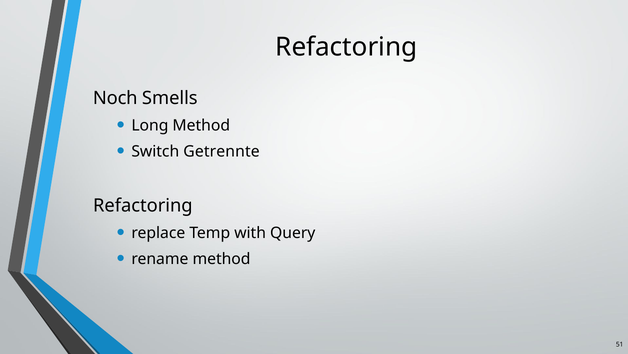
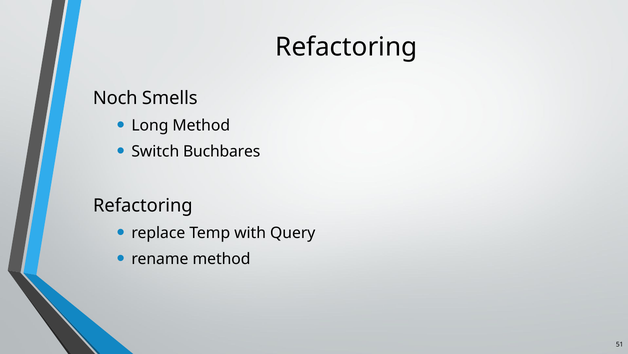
Getrennte: Getrennte -> Buchbares (222, 151)
